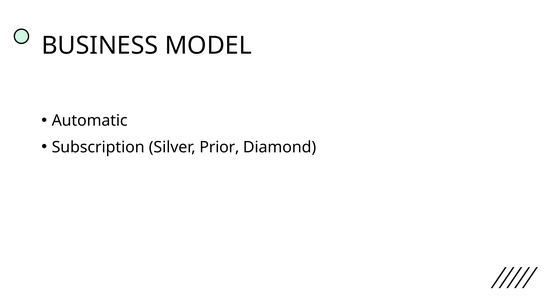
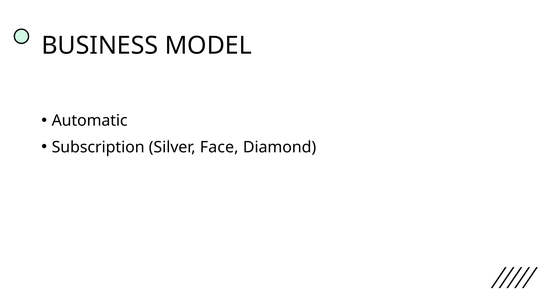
Prior: Prior -> Face (219, 147)
